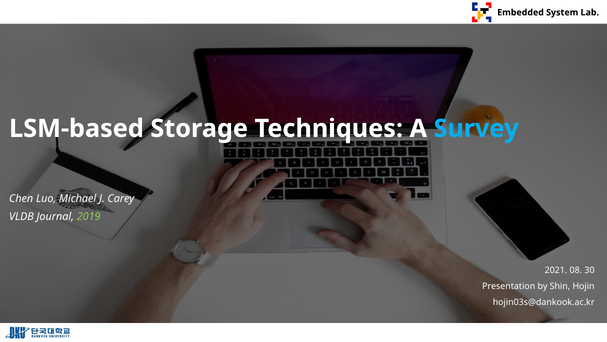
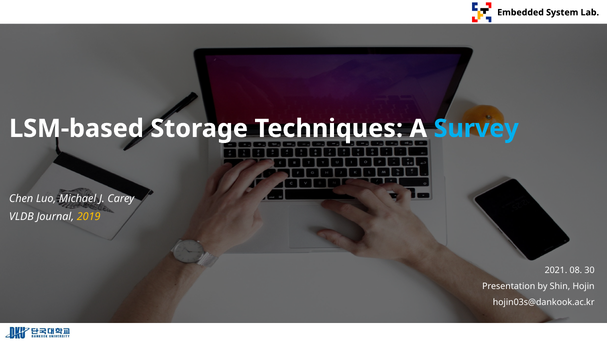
2019 colour: light green -> yellow (89, 216)
